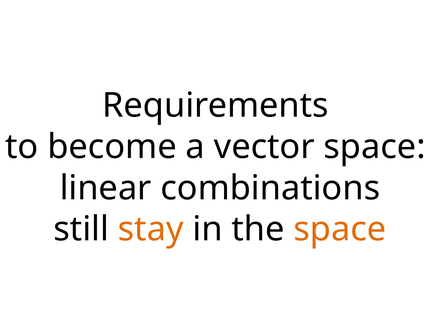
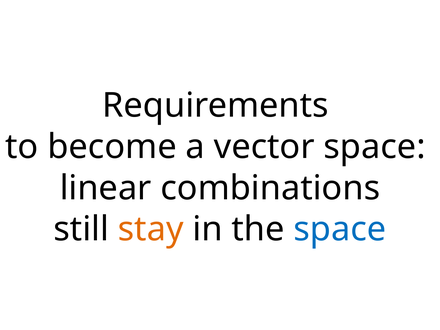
space colour: orange -> blue (340, 229)
